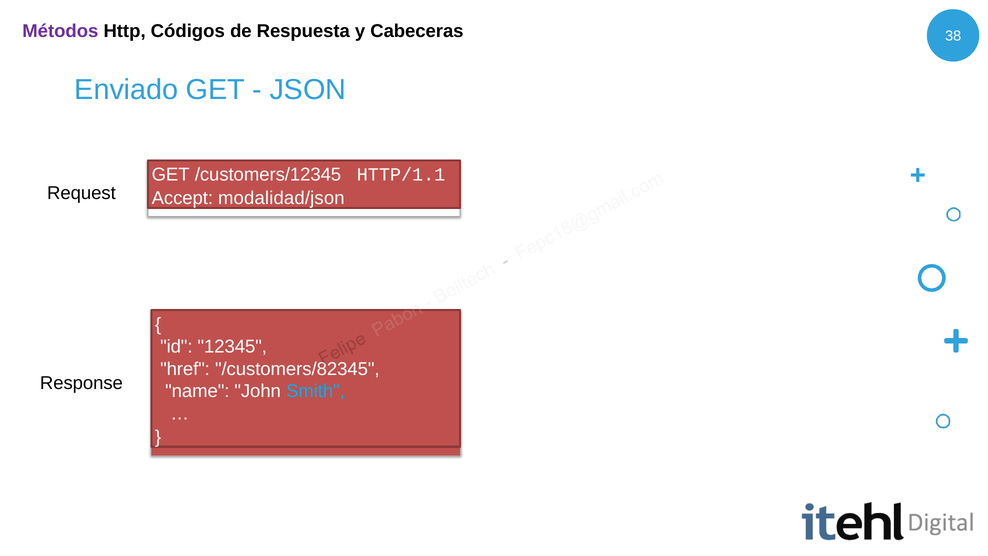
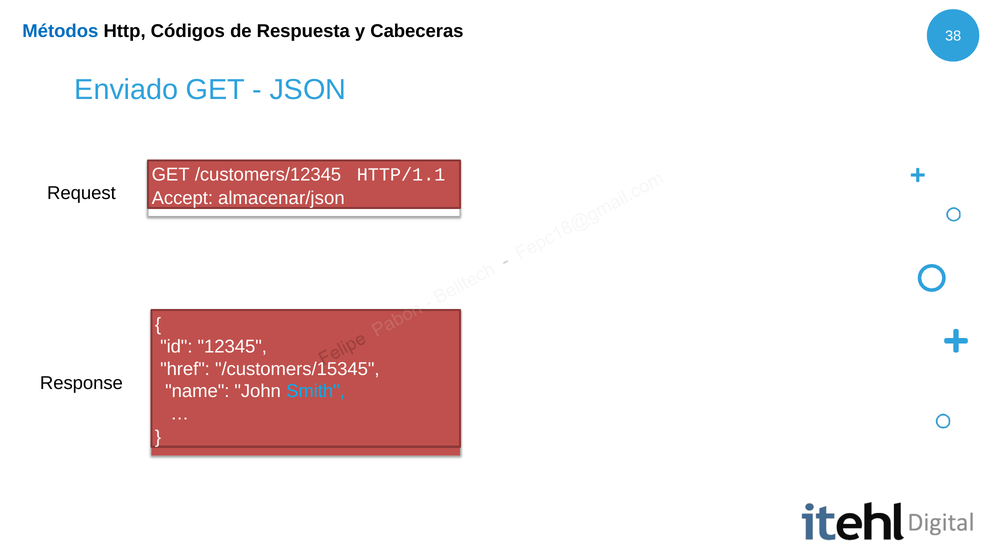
Métodos colour: purple -> blue (60, 31)
modalidad/json: modalidad/json -> almacenar/json (281, 198)
/customers/82345: /customers/82345 -> /customers/15345 (297, 369)
